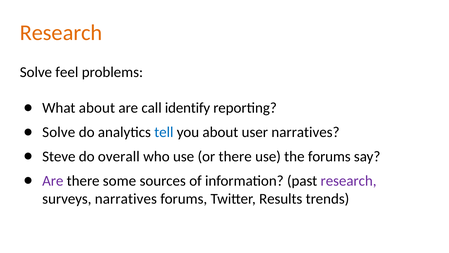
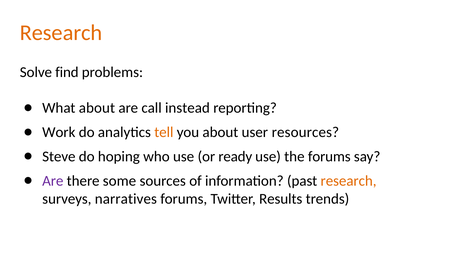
feel: feel -> find (67, 72)
identify: identify -> instead (187, 108)
Solve: Solve -> Work (59, 132)
tell colour: blue -> orange (164, 132)
user narratives: narratives -> resources (305, 132)
overall: overall -> hoping (119, 156)
or there: there -> ready (235, 156)
research colour: purple -> orange (349, 180)
